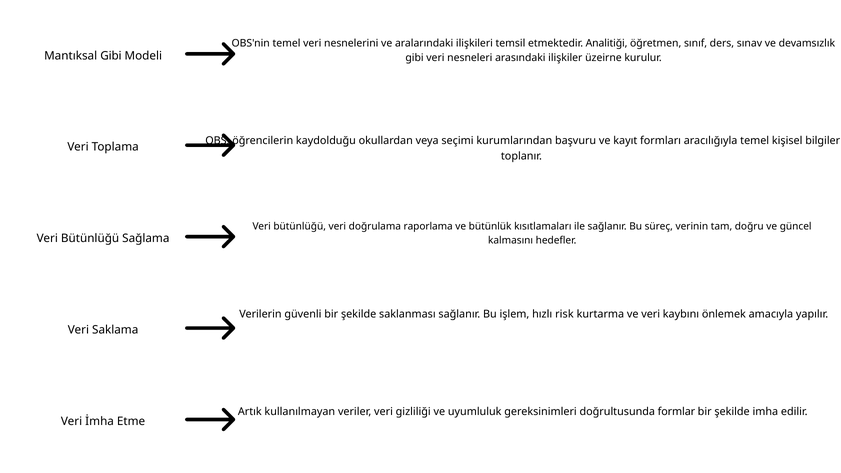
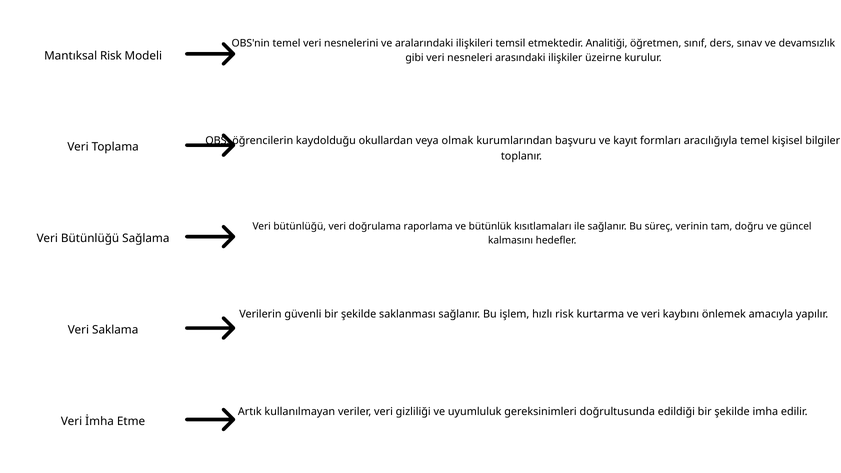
Mantıksal Gibi: Gibi -> Risk (111, 56)
seçimi: seçimi -> olmak (457, 141)
formlar: formlar -> edildiği (676, 412)
